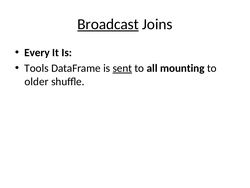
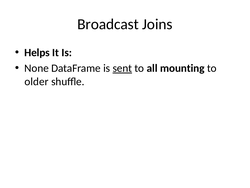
Broadcast underline: present -> none (108, 24)
Every: Every -> Helps (37, 52)
Tools: Tools -> None (37, 68)
